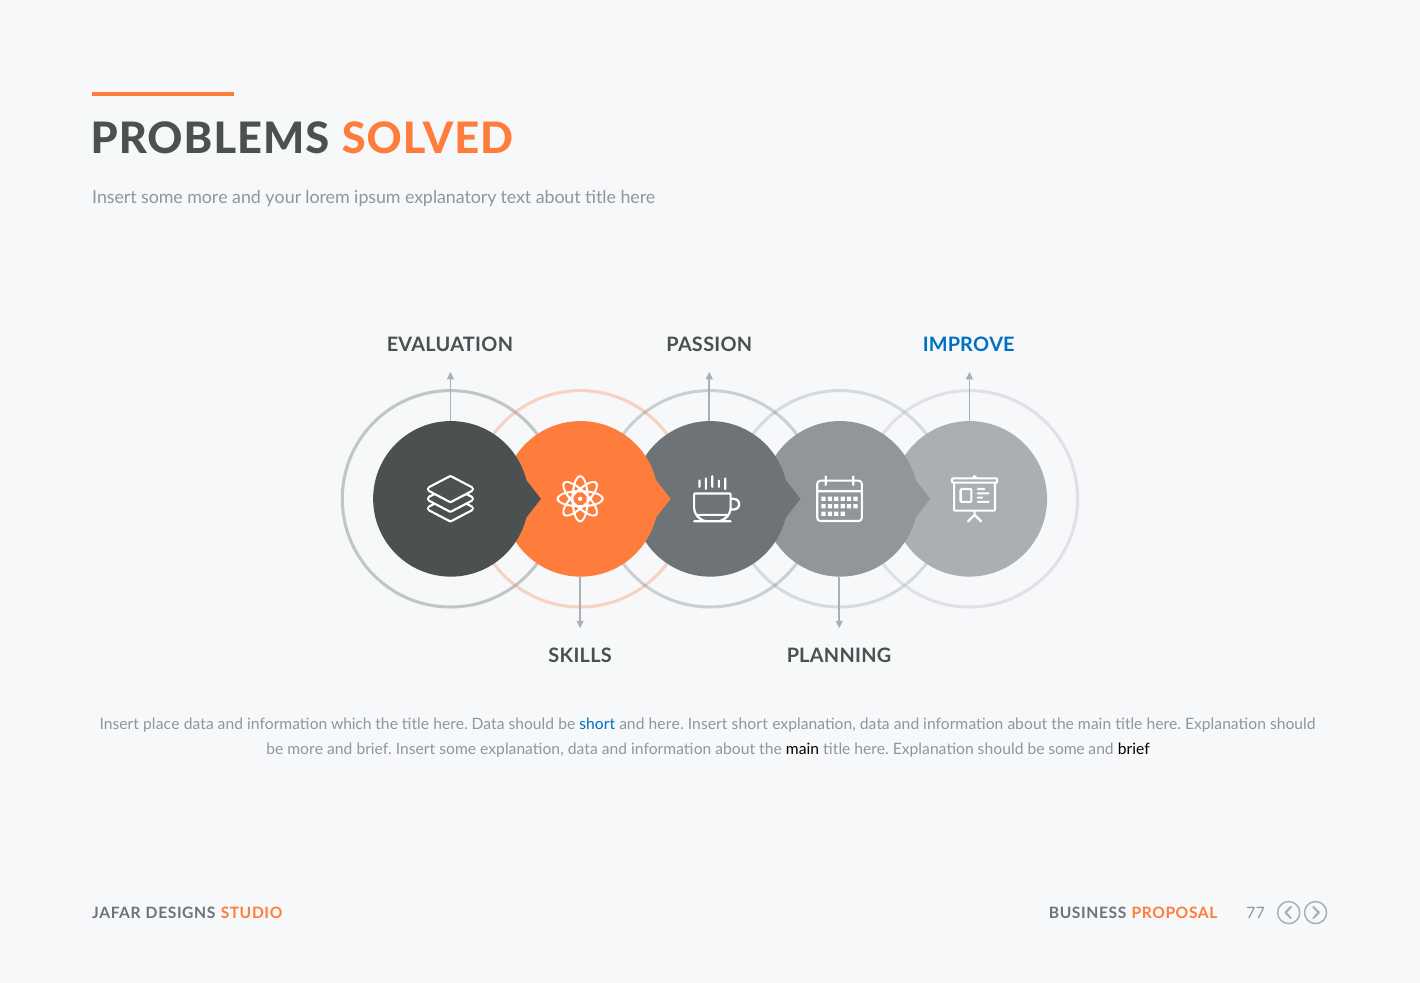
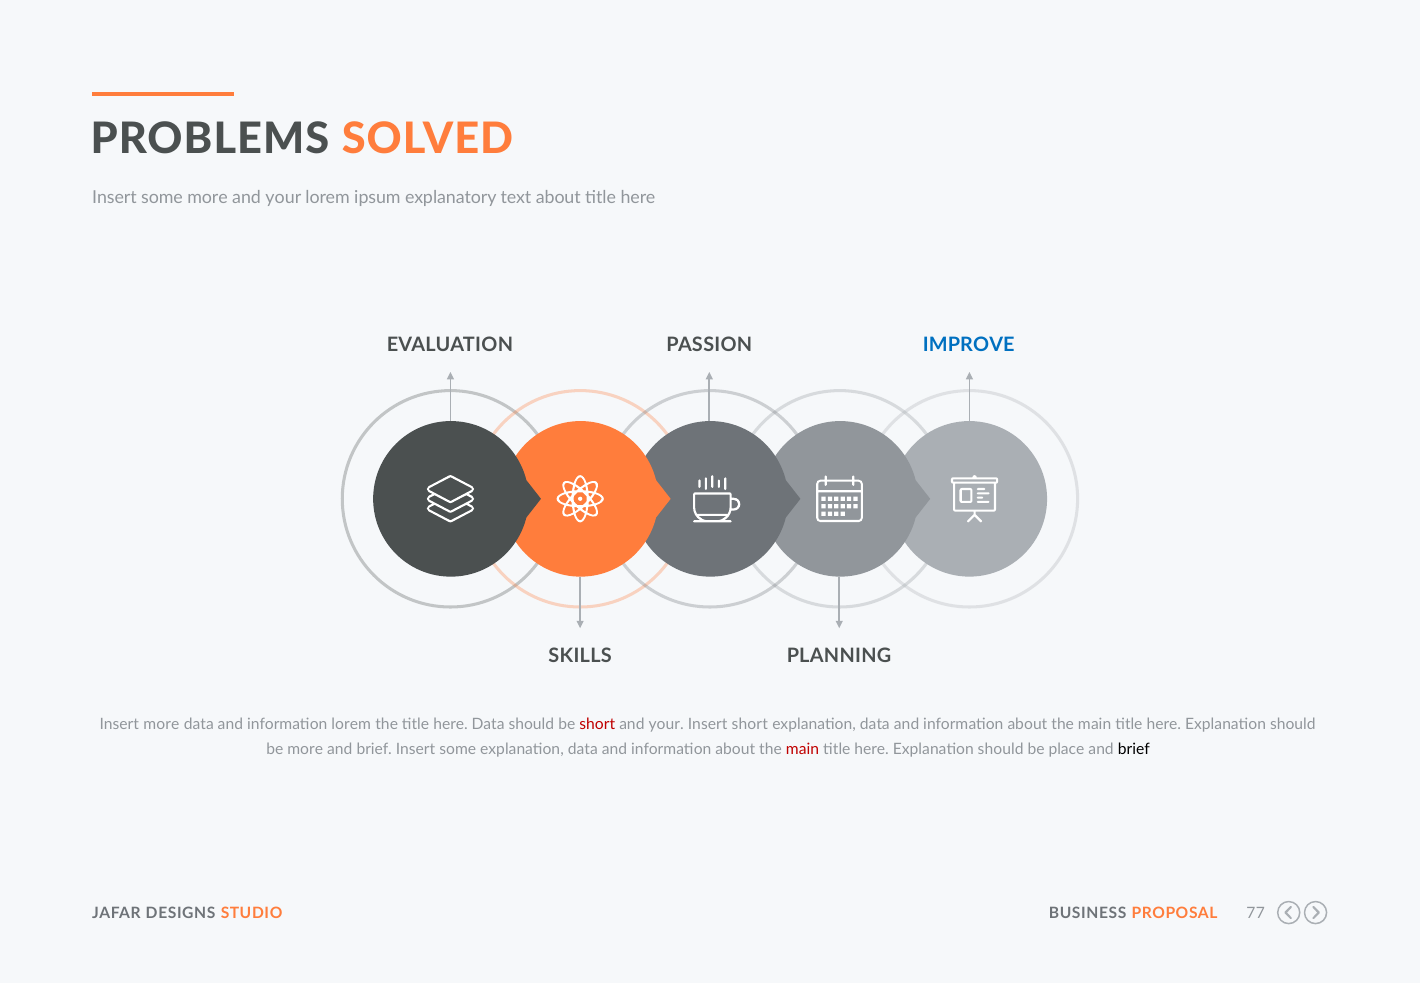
Insert place: place -> more (161, 725)
information which: which -> lorem (351, 725)
short colour: blue -> red (597, 725)
here: here -> your (666, 725)
main colour: black -> red (803, 749)
be some: some -> place (1067, 749)
